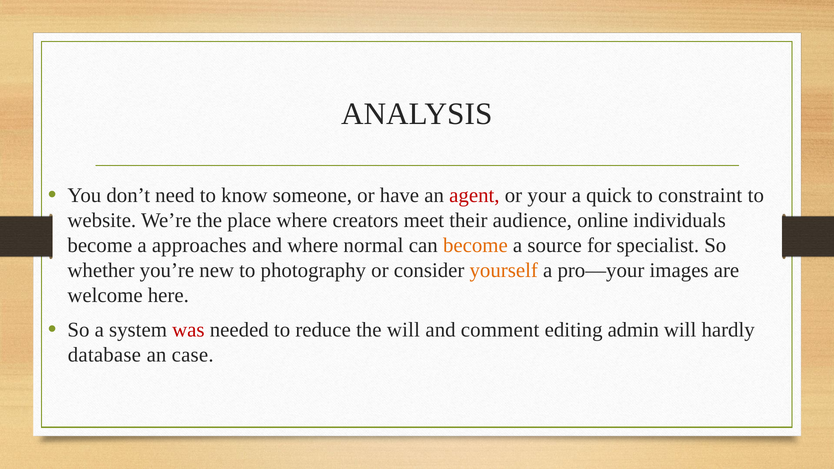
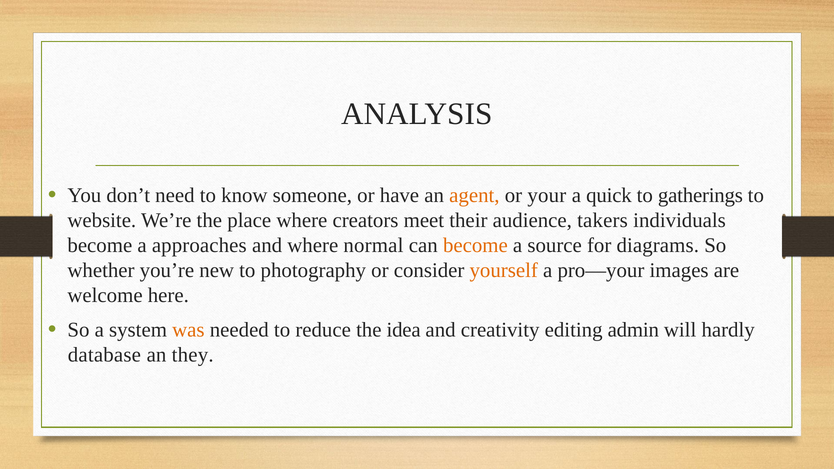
agent colour: red -> orange (474, 195)
constraint: constraint -> gatherings (700, 195)
online: online -> takers (602, 220)
specialist: specialist -> diagrams (658, 245)
was colour: red -> orange (188, 330)
the will: will -> idea (404, 330)
comment: comment -> creativity (500, 330)
case: case -> they (193, 355)
